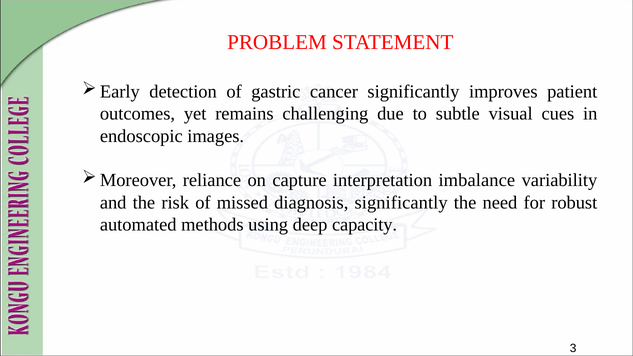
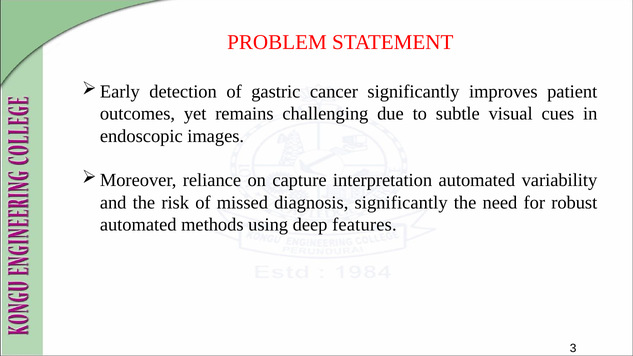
interpretation imbalance: imbalance -> automated (477, 180)
capacity: capacity -> features (364, 225)
